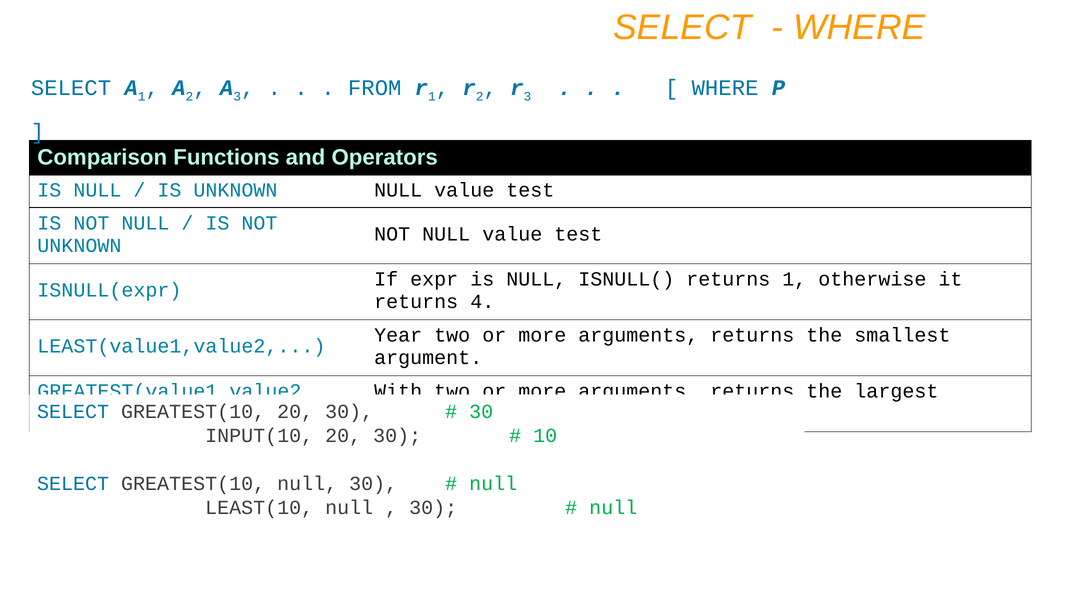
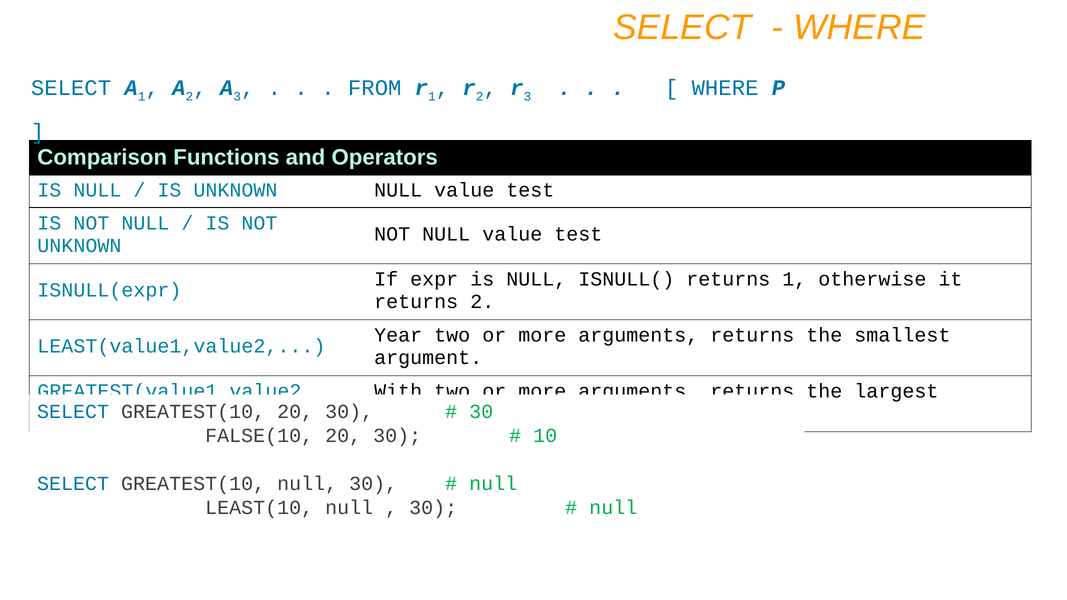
returns 4: 4 -> 2 (482, 302)
INPUT(10: INPUT(10 -> FALSE(10 (259, 436)
